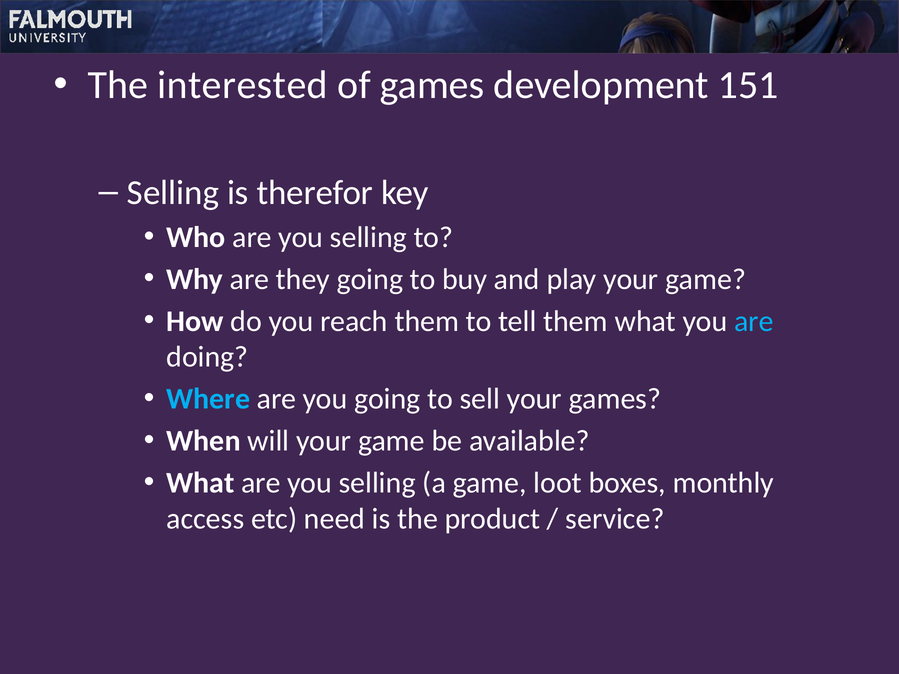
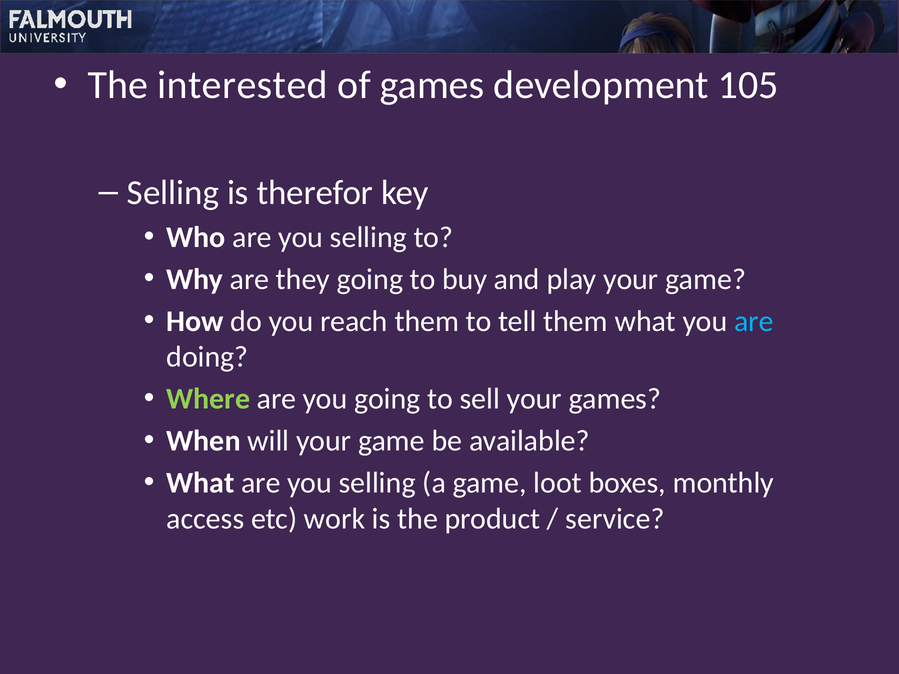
151: 151 -> 105 (748, 85)
Where colour: light blue -> light green (208, 399)
need: need -> work (335, 519)
